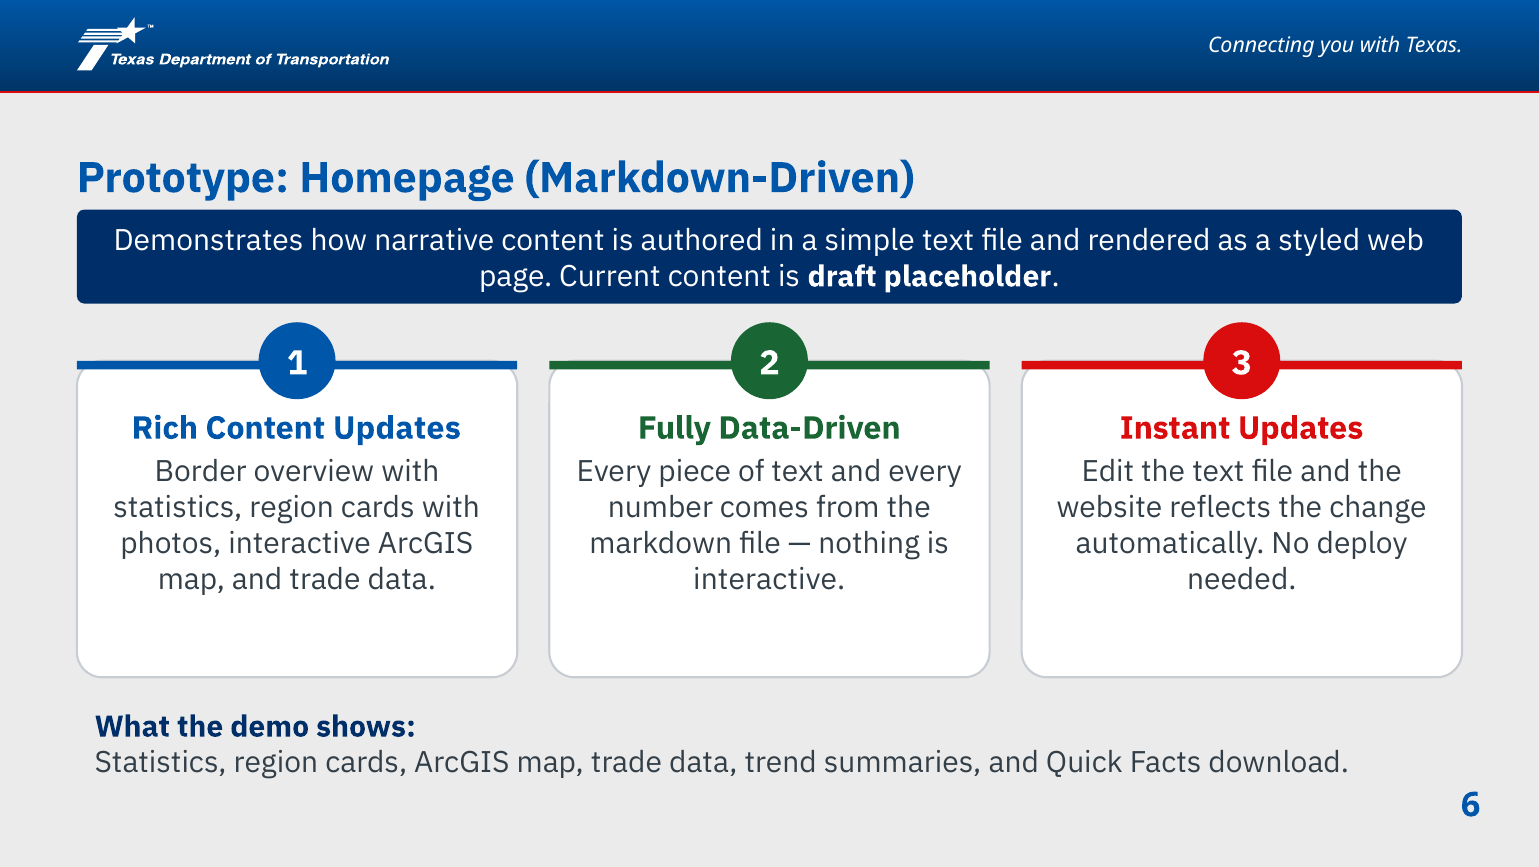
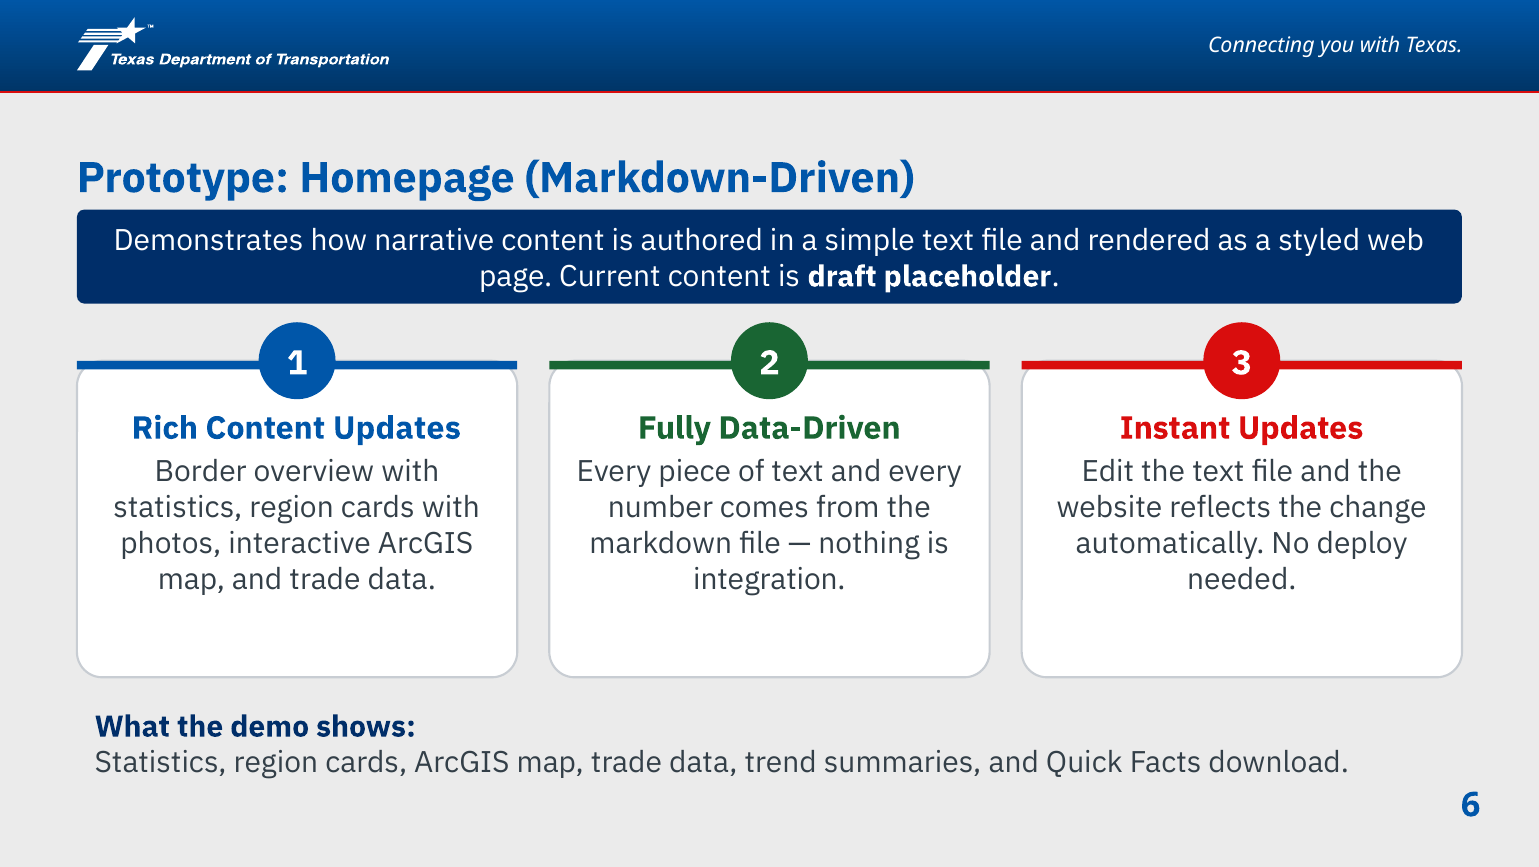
interactive: interactive -> integration (769, 579)
